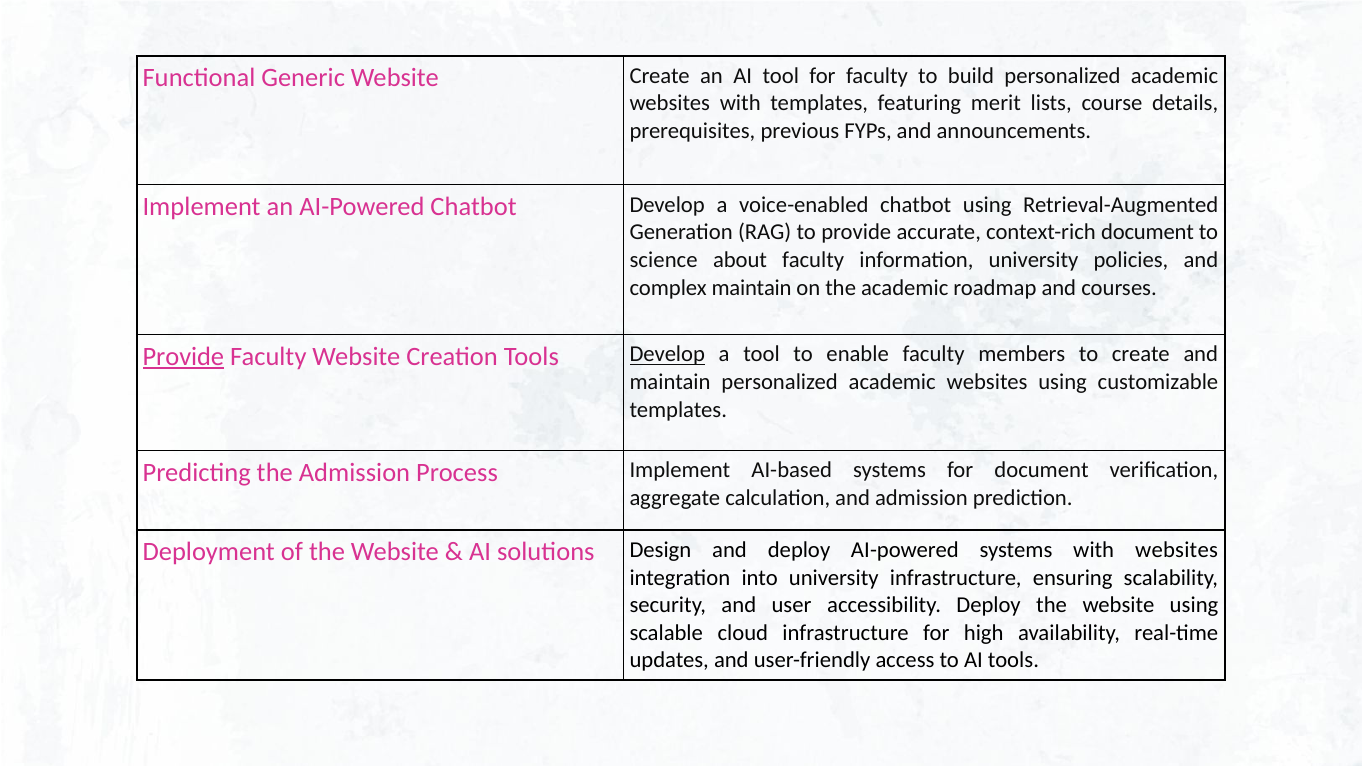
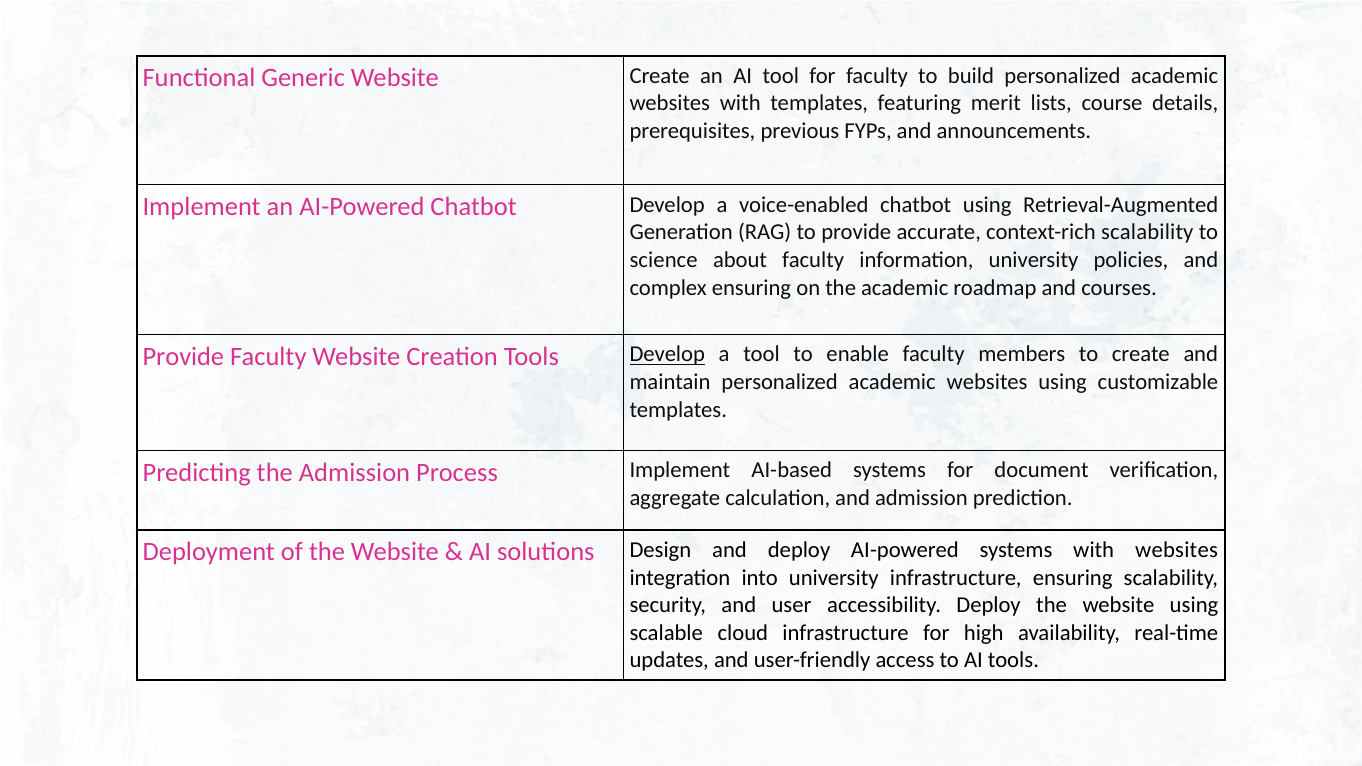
context-rich document: document -> scalability (1147, 232)
complex maintain: maintain -> ensuring (751, 288)
Provide underline: present -> none (183, 357)
